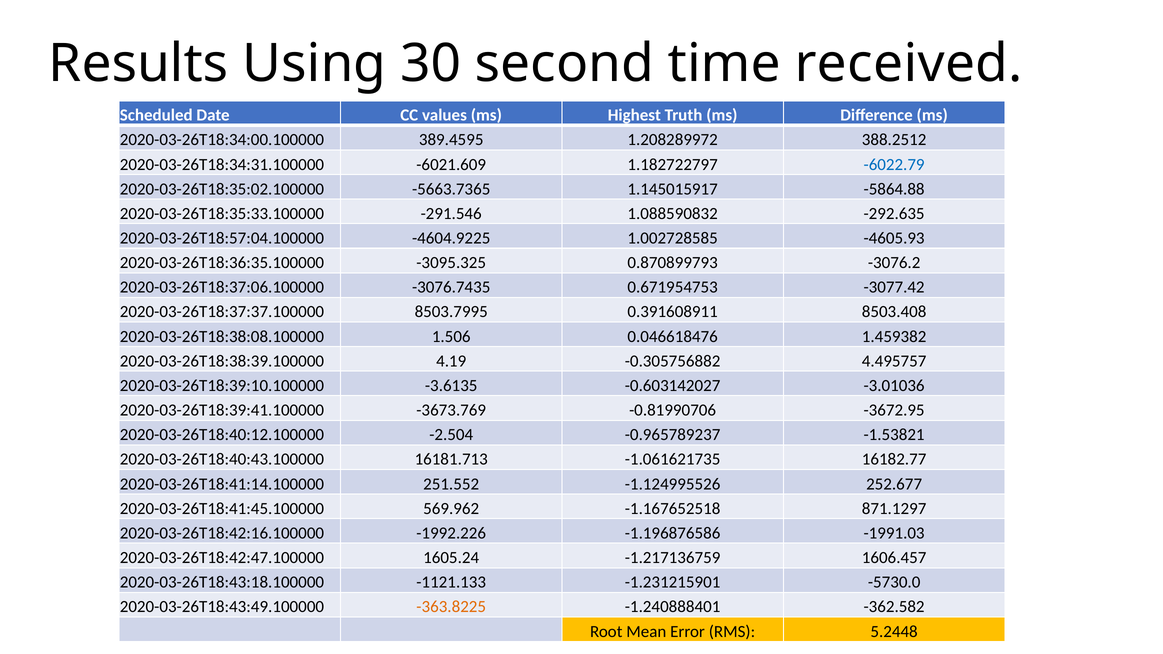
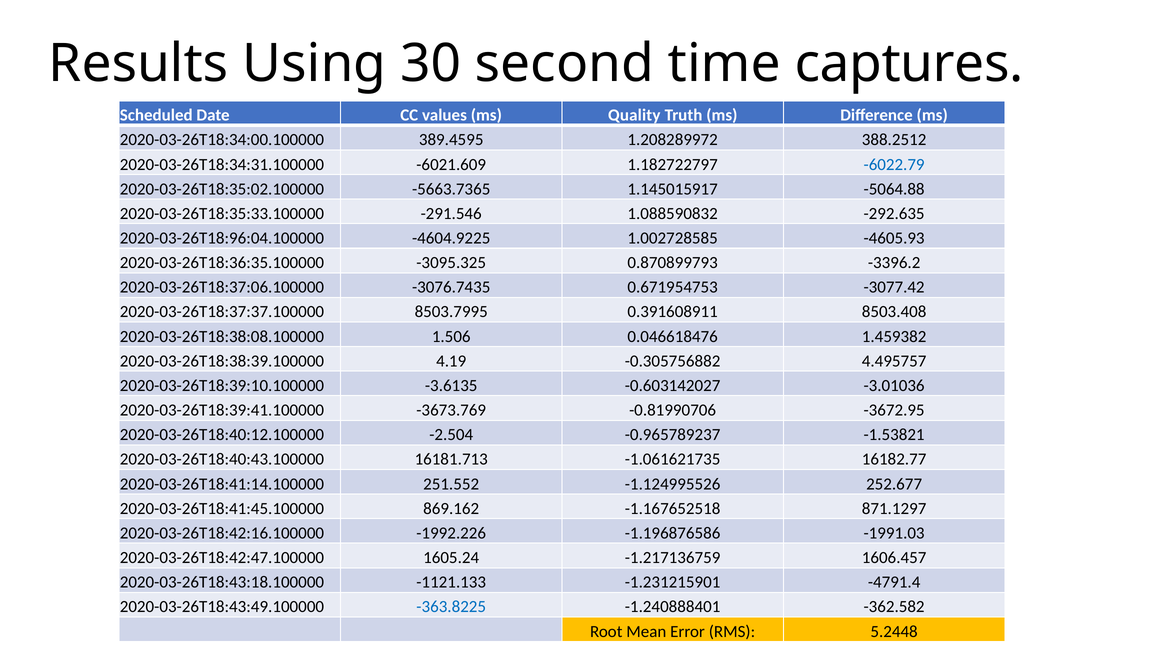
received: received -> captures (909, 64)
Highest: Highest -> Quality (634, 115)
-5864.88: -5864.88 -> -5064.88 (894, 189)
2020-03-26T18:57:04.100000: 2020-03-26T18:57:04.100000 -> 2020-03-26T18:96:04.100000 (222, 238)
-3076.2: -3076.2 -> -3396.2 (894, 263)
569.962: 569.962 -> 869.162 (451, 509)
-5730.0: -5730.0 -> -4791.4 (894, 582)
-363.8225 colour: orange -> blue (451, 607)
